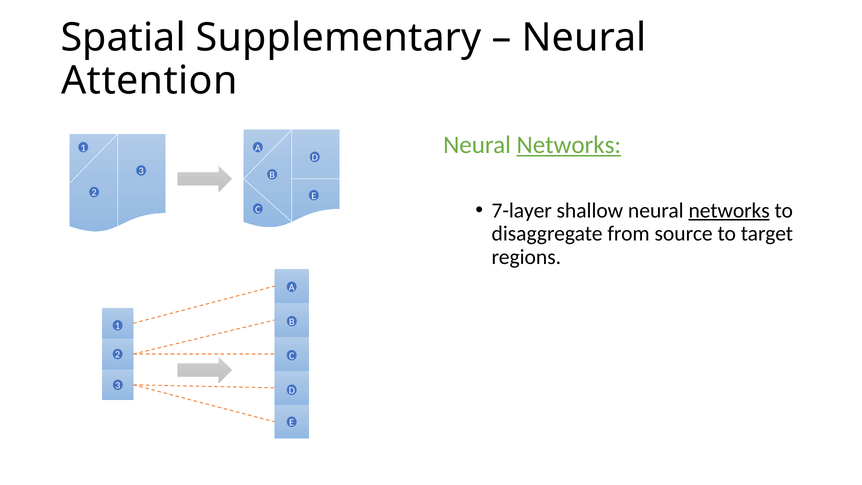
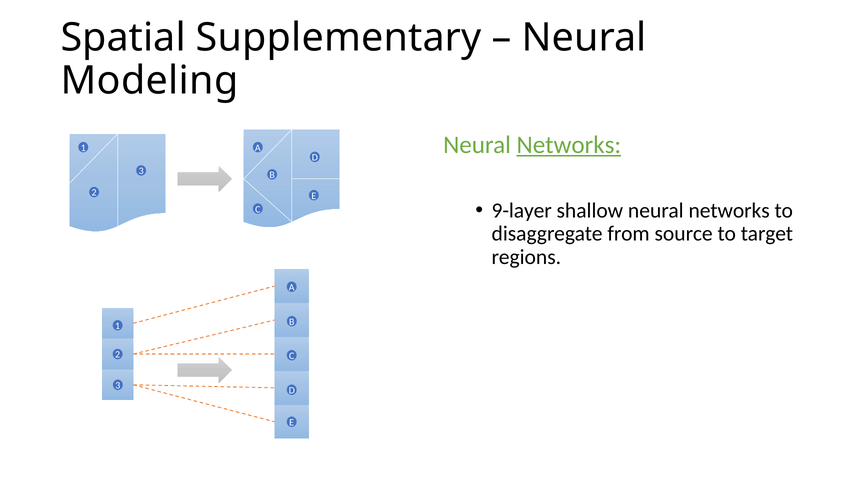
Attention: Attention -> Modeling (150, 80)
7-layer: 7-layer -> 9-layer (522, 210)
networks underline: present -> none (729, 210)
